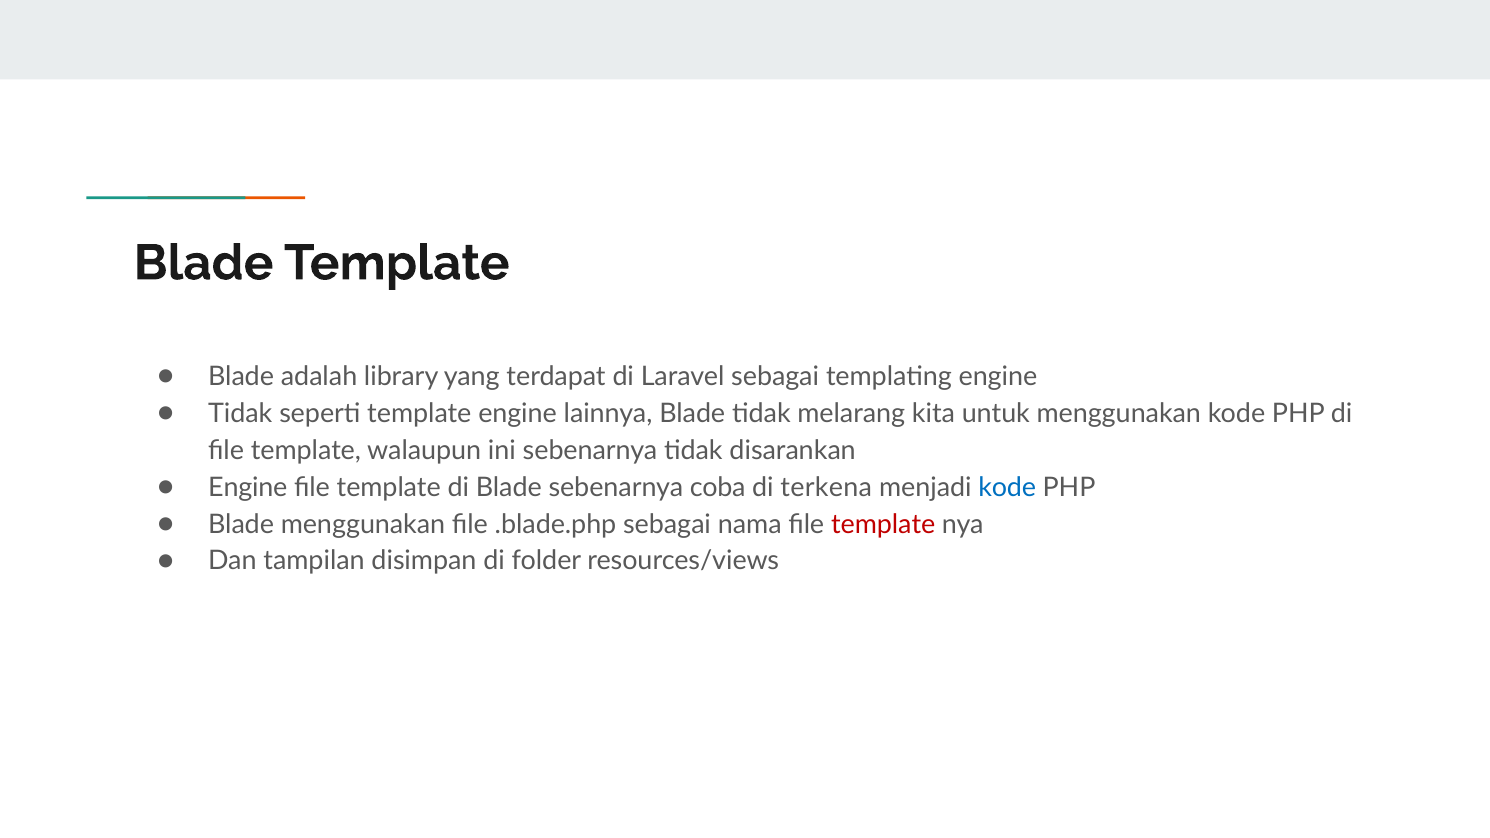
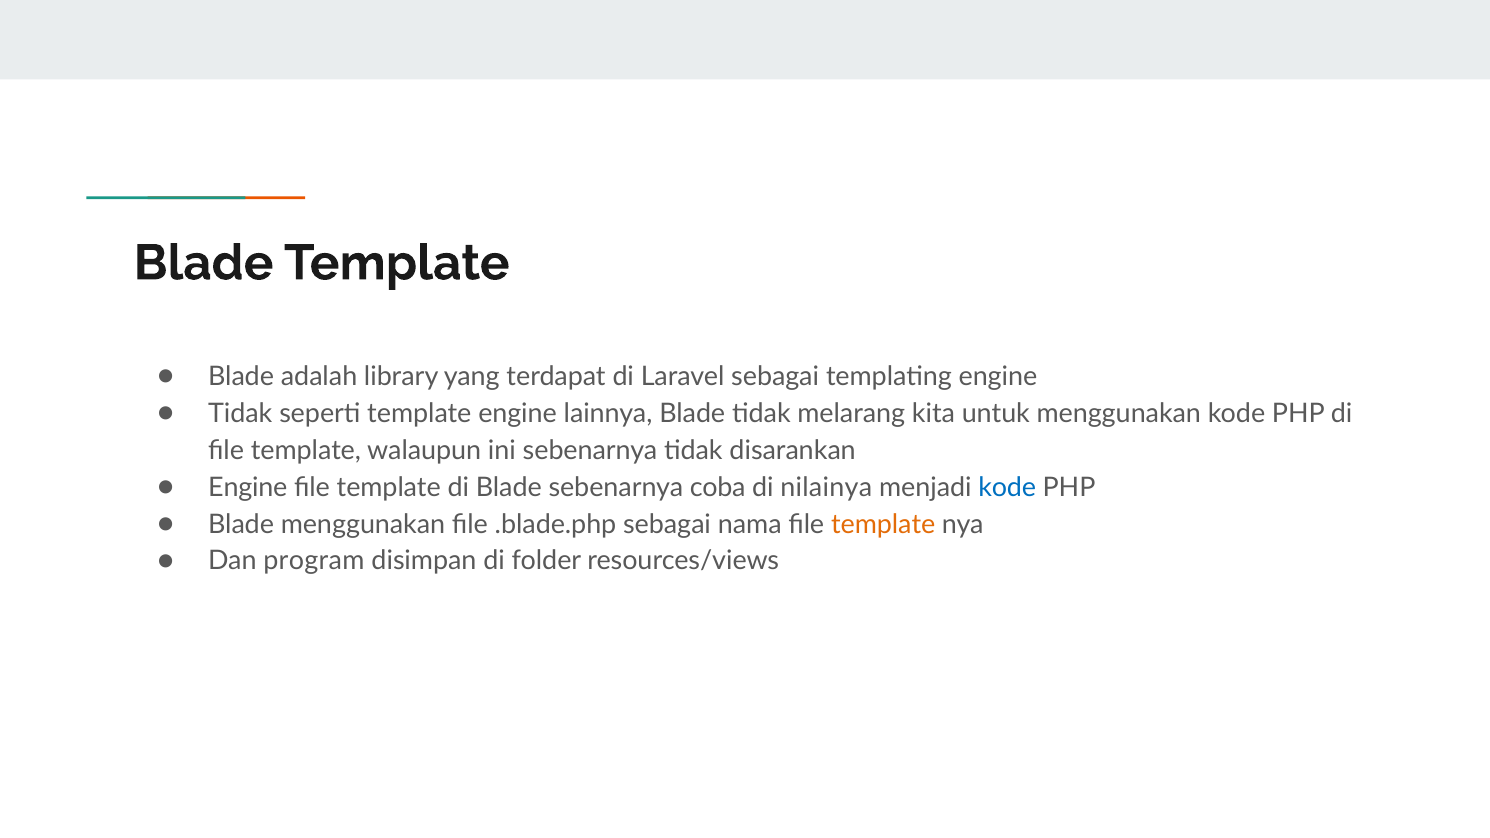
terkena: terkena -> nilainya (826, 487)
template colour: red -> orange (883, 524)
tampilan: tampilan -> program (314, 561)
